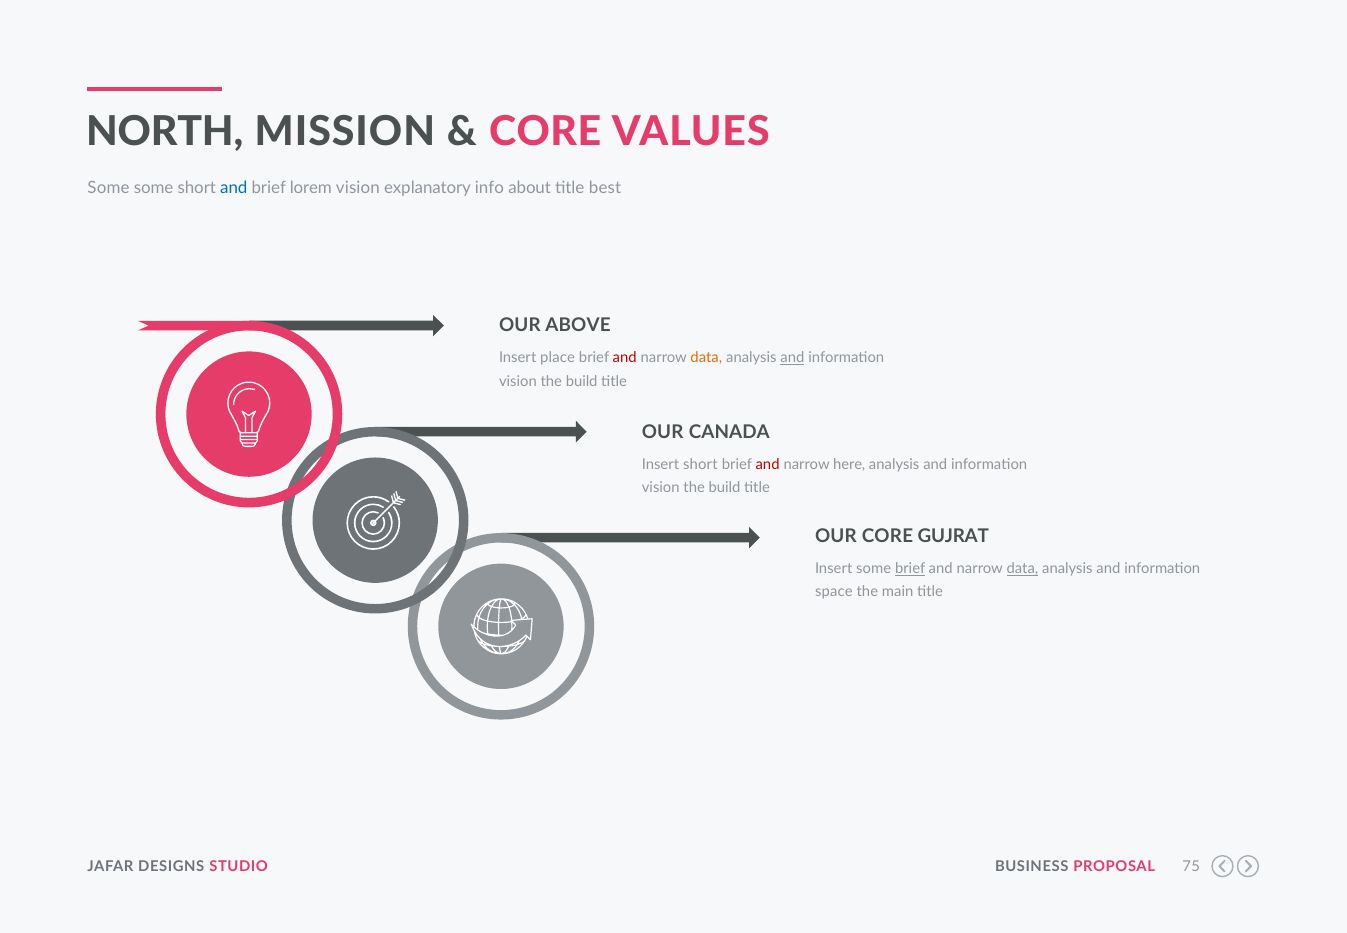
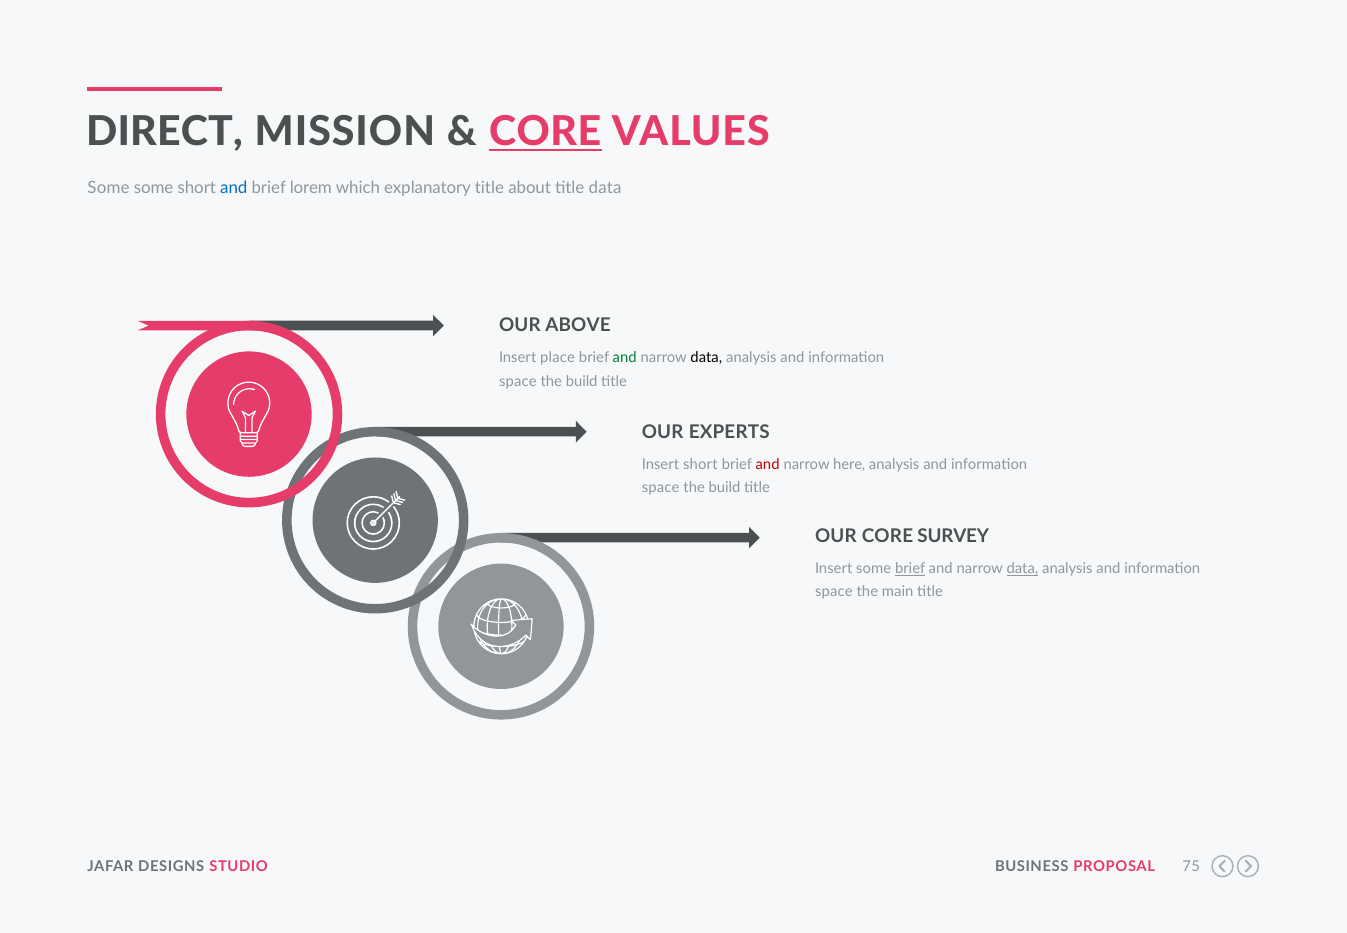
NORTH: NORTH -> DIRECT (164, 132)
CORE underline: none -> present (545, 132)
lorem vision: vision -> which (358, 187)
explanatory info: info -> title (489, 187)
title best: best -> data (605, 187)
and colour: red -> green (625, 358)
data colour: orange -> black (706, 358)
and underline: present -> none (792, 358)
vision: vision -> space (518, 381)
CANADA: CANADA -> EXPERTS (729, 432)
vision: vision -> space (661, 488)
GUJRAT: GUJRAT -> SURVEY (953, 536)
